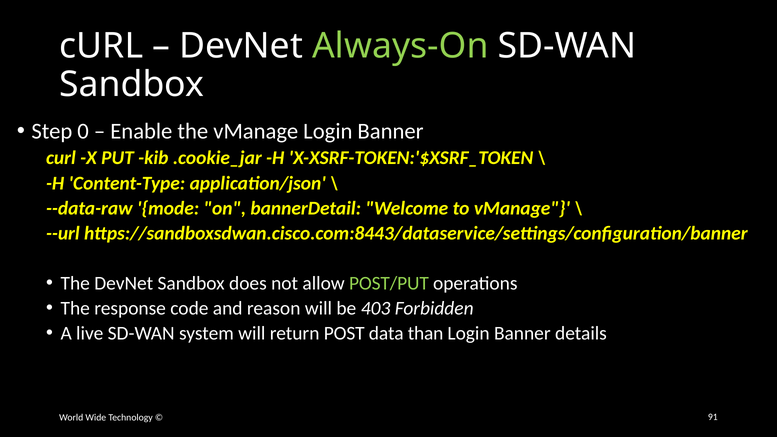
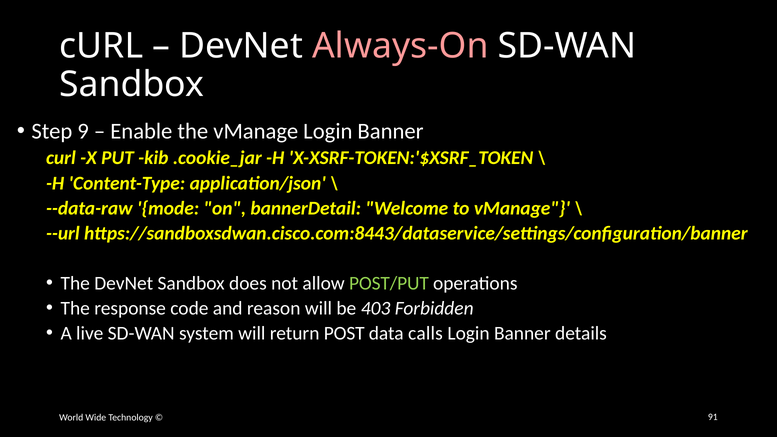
Always-On colour: light green -> pink (400, 46)
0: 0 -> 9 (83, 131)
than: than -> calls (425, 333)
